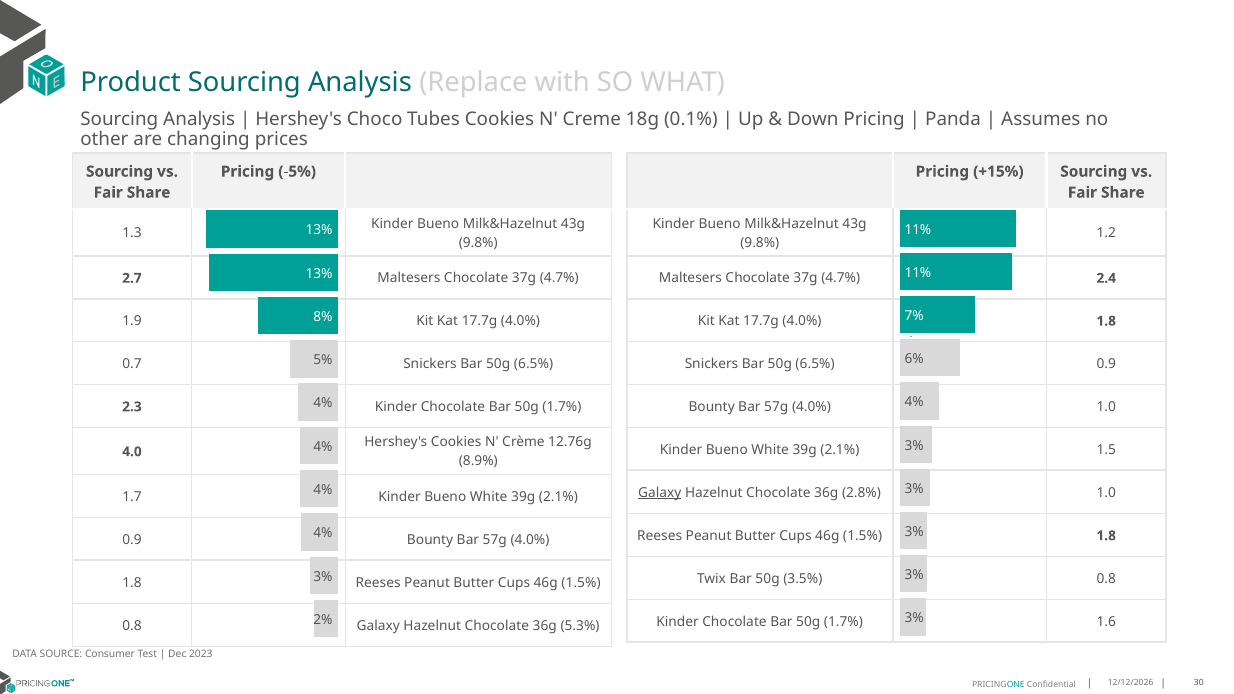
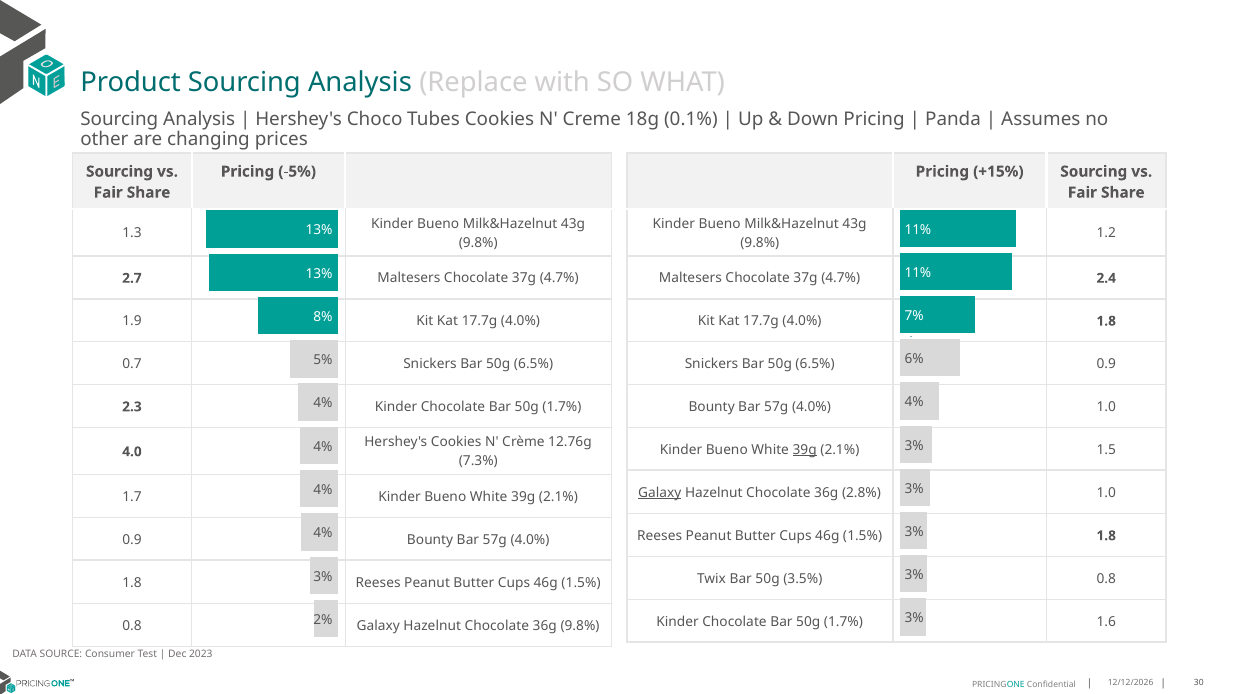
39g underline: none -> present (805, 450)
8.9%: 8.9% -> 7.3% (478, 461)
36g 5.3%: 5.3% -> 9.8% (580, 626)
